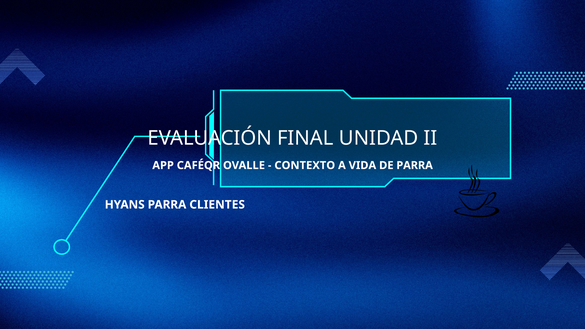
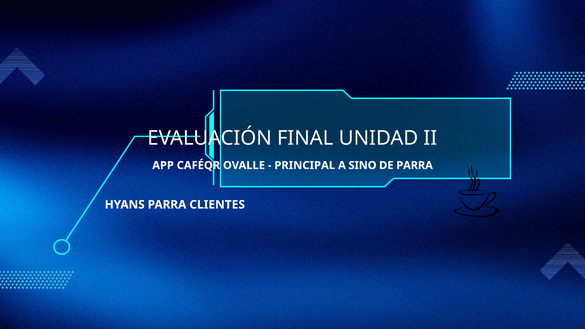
CONTEXTO: CONTEXTO -> PRINCIPAL (305, 165)
VIDA: VIDA -> SINO (363, 165)
